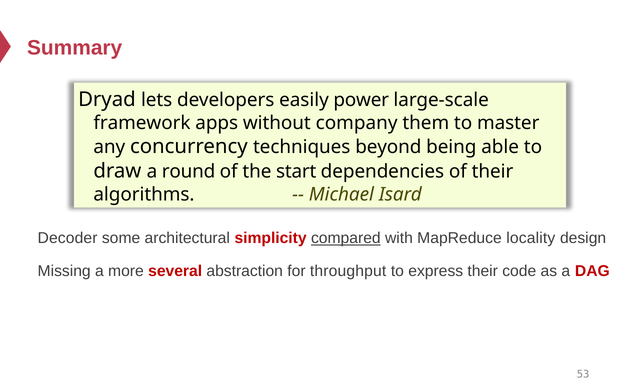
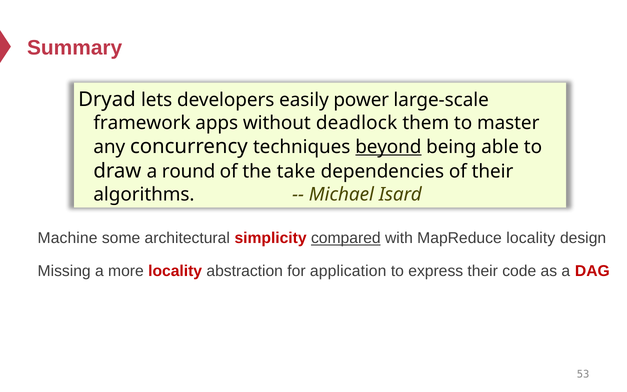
company: company -> deadlock (357, 123)
beyond underline: none -> present (388, 147)
start: start -> take (296, 171)
Decoder: Decoder -> Machine (68, 238)
more several: several -> locality (175, 271)
throughput: throughput -> application (348, 271)
